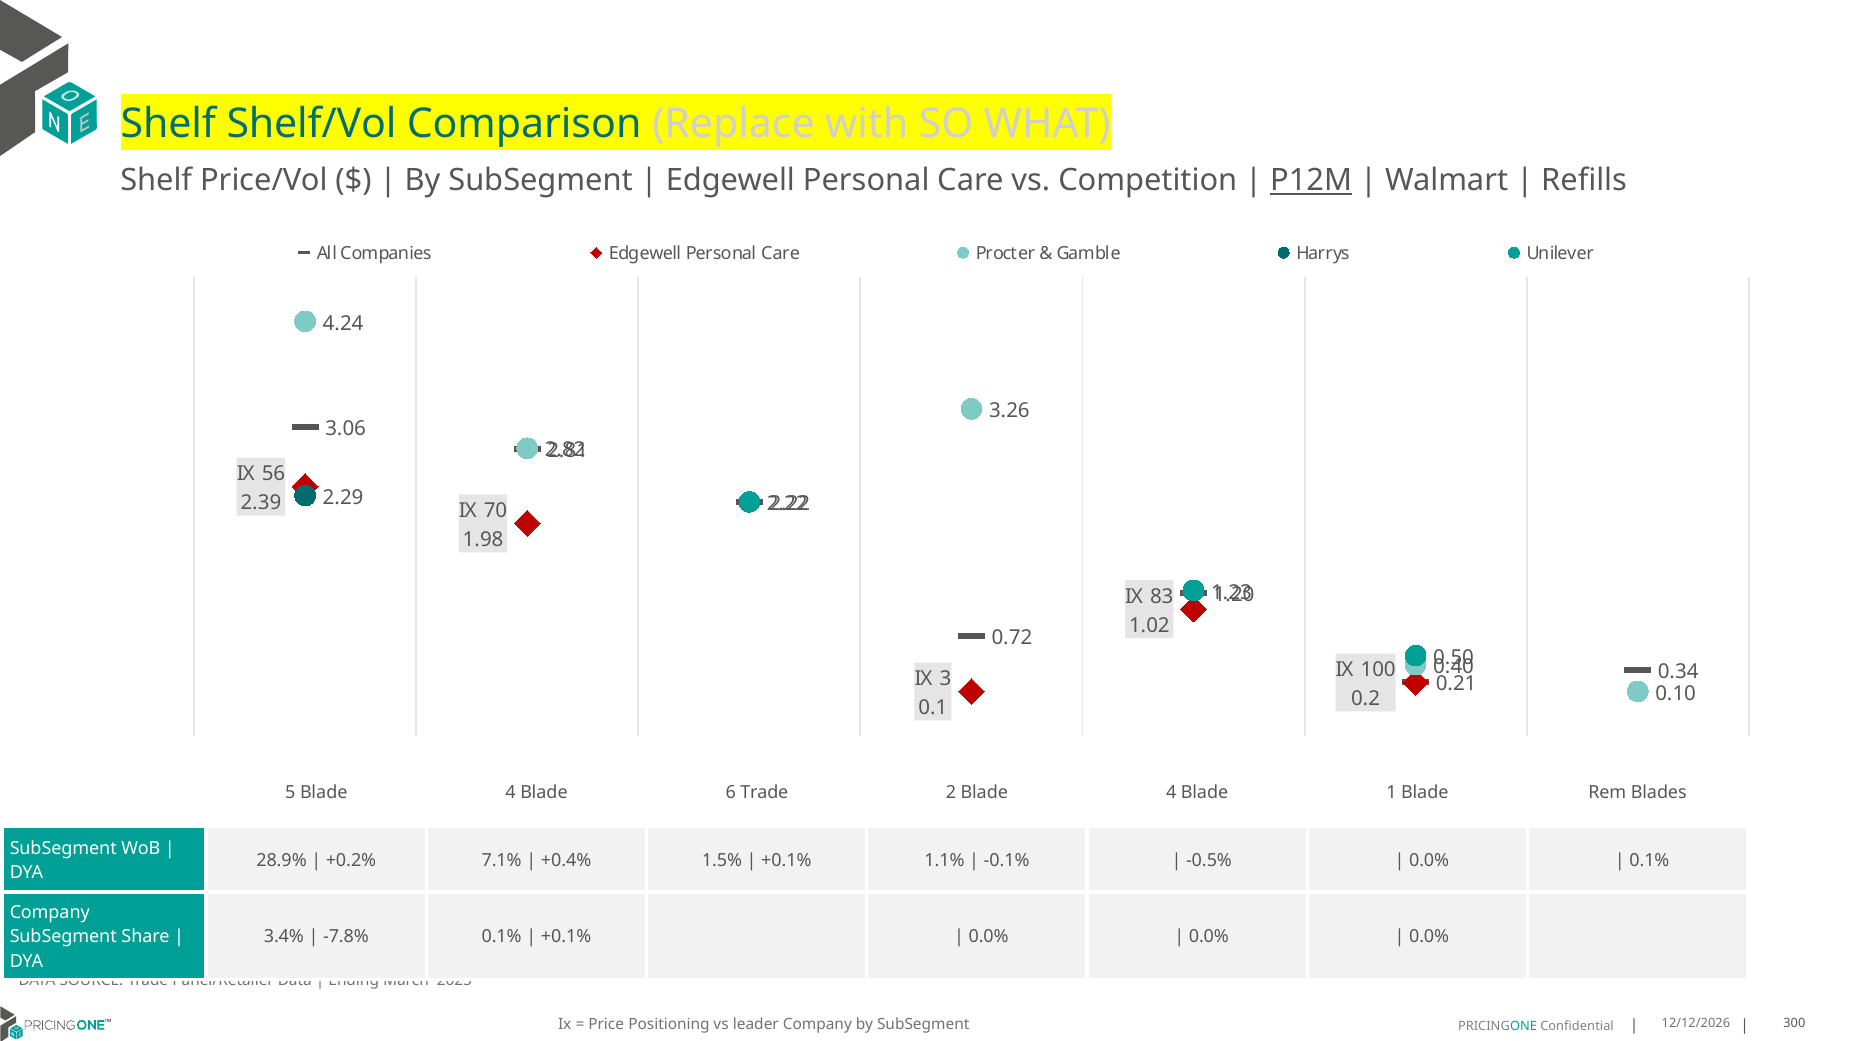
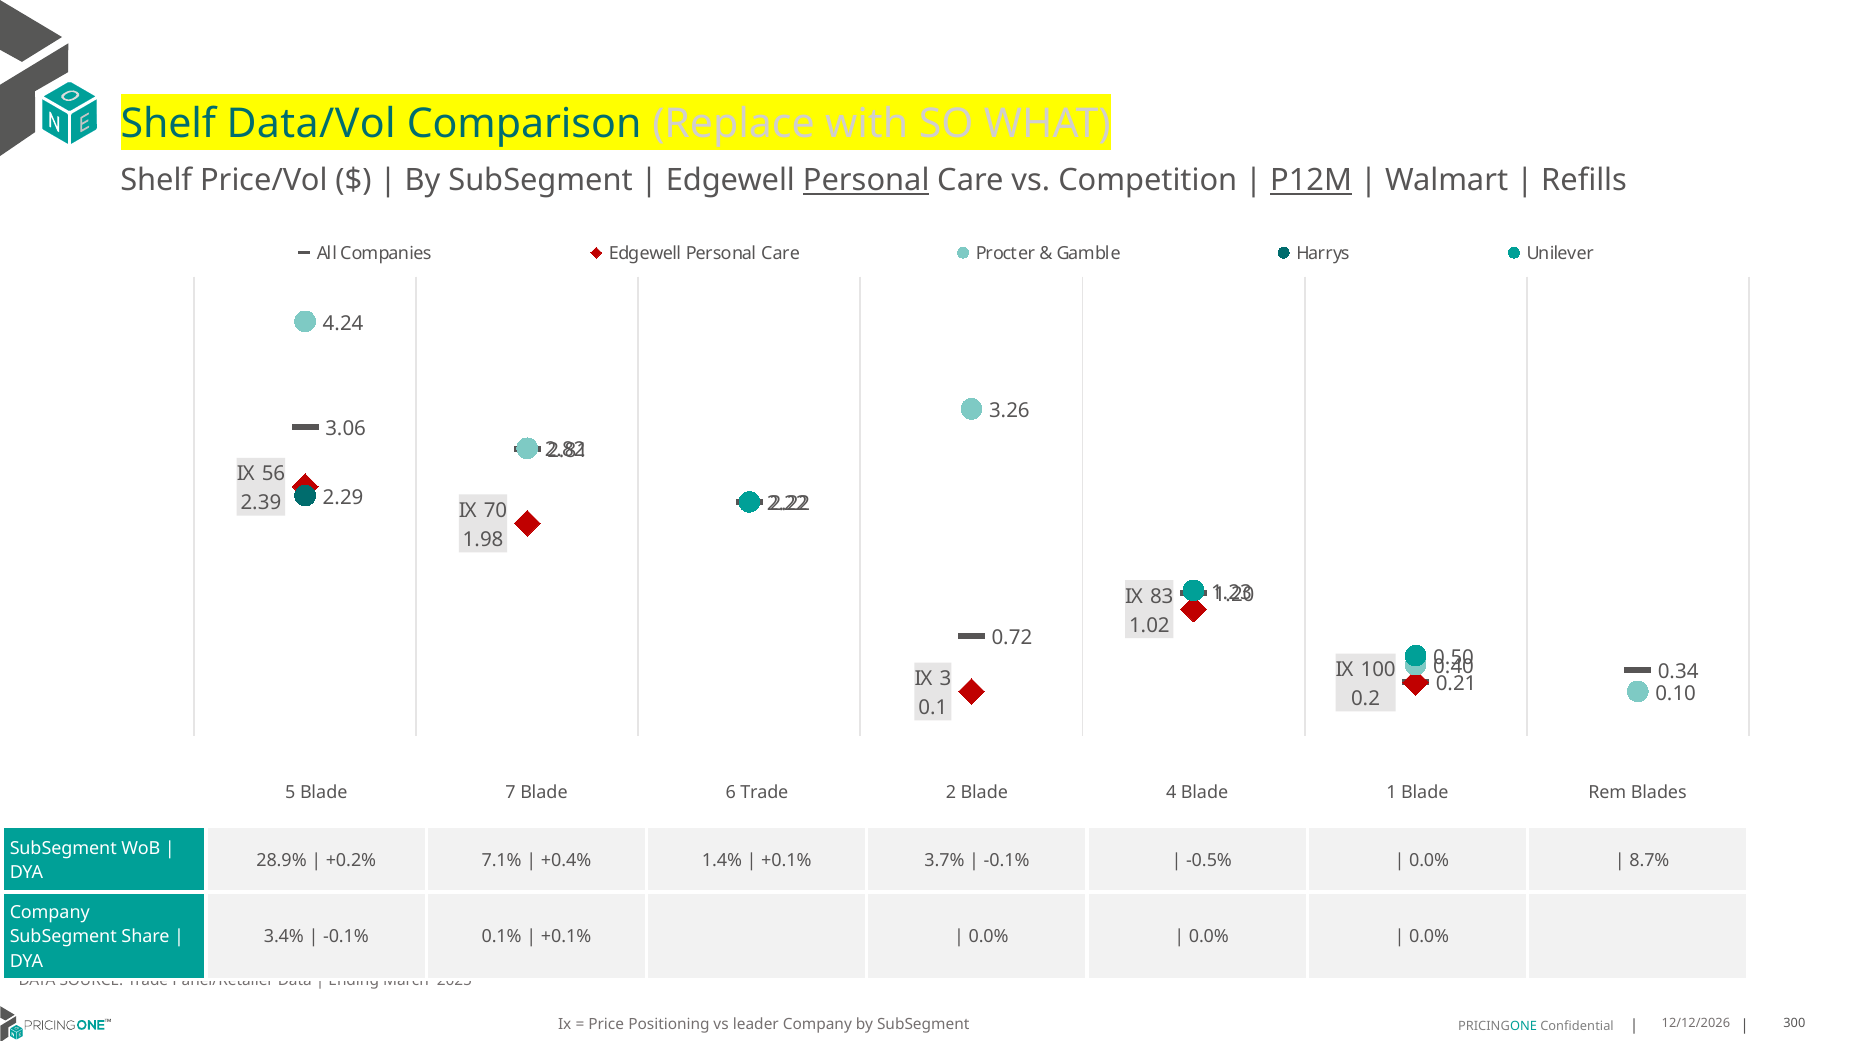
Shelf/Vol: Shelf/Vol -> Data/Vol (311, 124)
Personal underline: none -> present (866, 180)
5 Blade 4: 4 -> 7 (511, 792)
1.5%: 1.5% -> 1.4% (722, 861)
1.1%: 1.1% -> 3.7% (945, 861)
0.1%: 0.1% -> 8.7% (1649, 861)
-7.8%: -7.8% -> -0.1% (346, 937)
